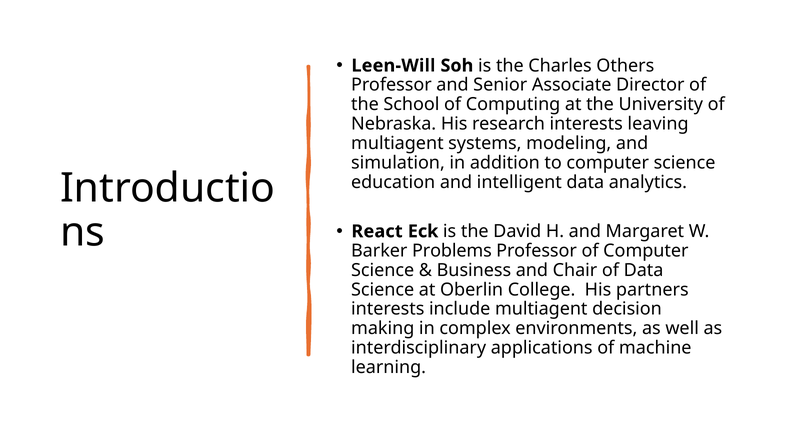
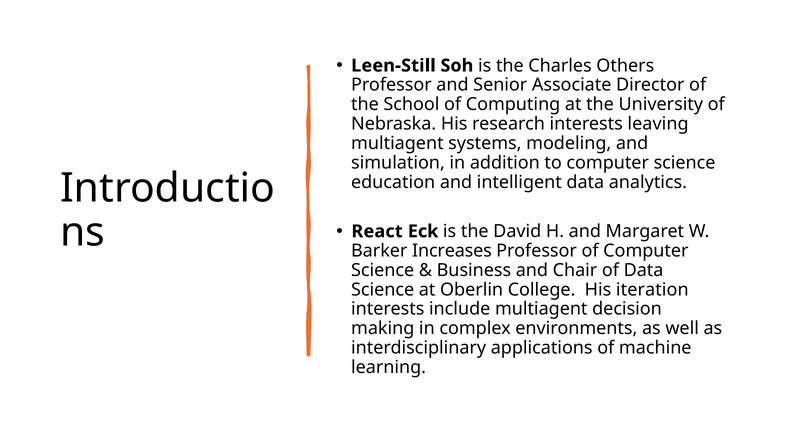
Leen-Will: Leen-Will -> Leen-Still (393, 66)
Problems: Problems -> Increases (452, 251)
partners: partners -> iteration (652, 290)
